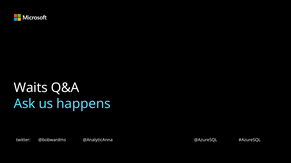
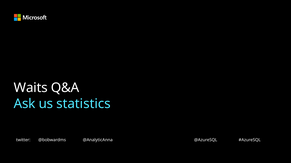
happens: happens -> statistics (83, 104)
